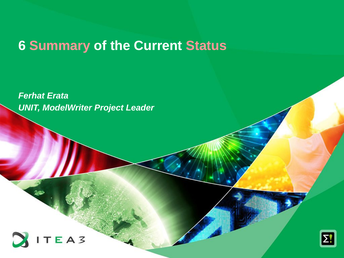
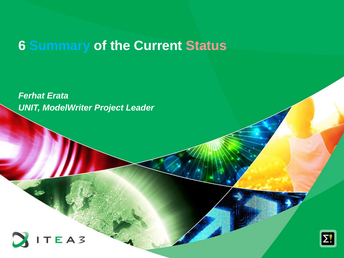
Summary colour: pink -> light blue (60, 46)
